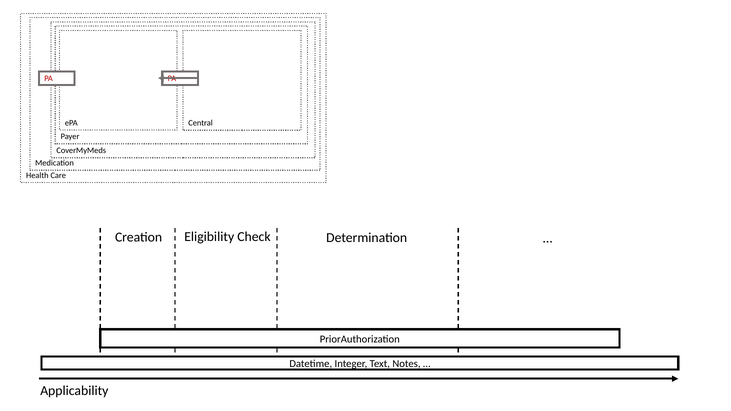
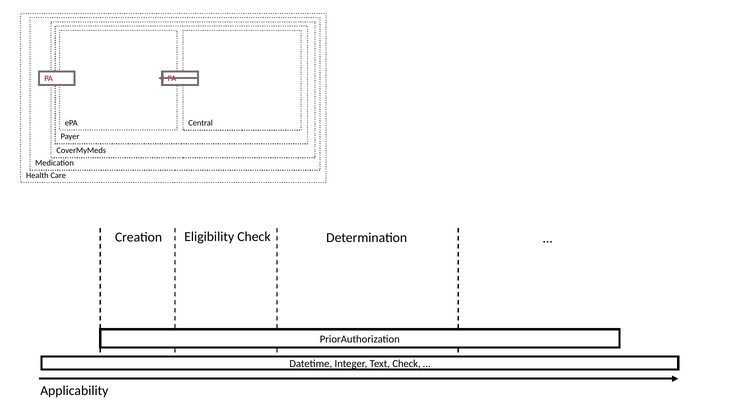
Text Notes: Notes -> Check (407, 364)
